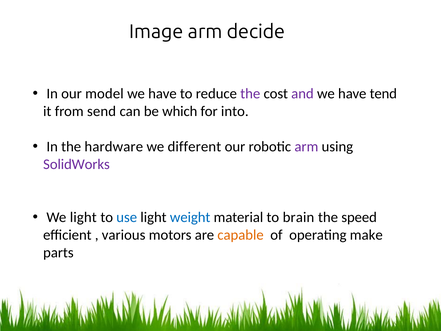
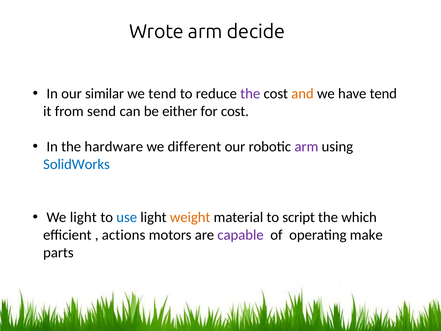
Image: Image -> Wrote (156, 32)
model: model -> similar (105, 94)
have: have -> tend (162, 94)
and colour: purple -> orange (302, 94)
which: which -> either (180, 111)
for into: into -> cost (235, 111)
SolidWorks colour: purple -> blue (76, 164)
weight colour: blue -> orange (190, 217)
brain: brain -> script (299, 217)
speed: speed -> which (359, 217)
various: various -> actions (124, 235)
capable colour: orange -> purple (241, 235)
